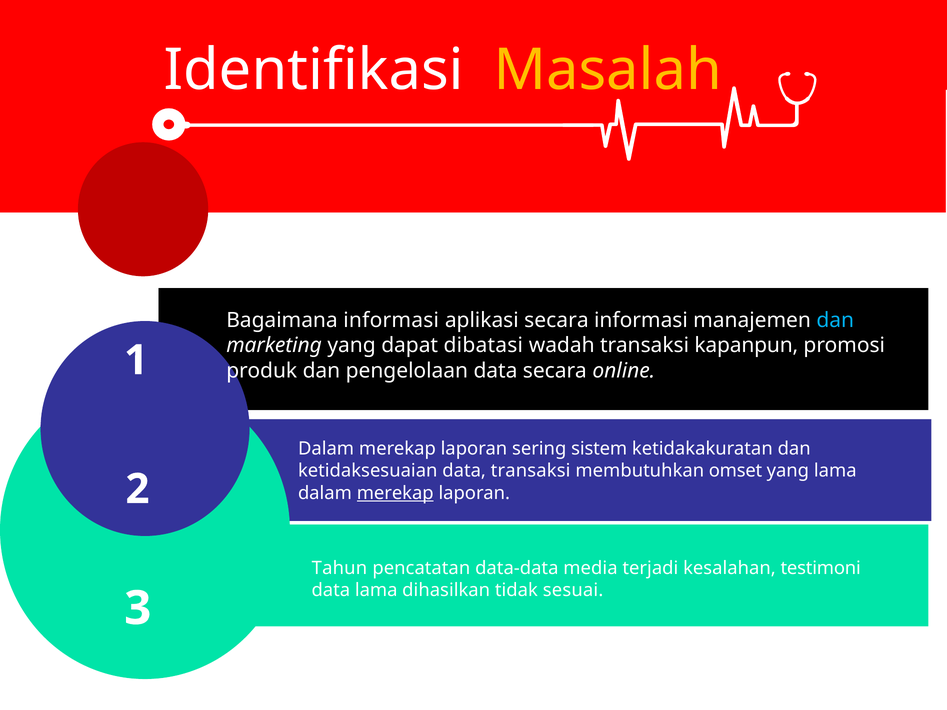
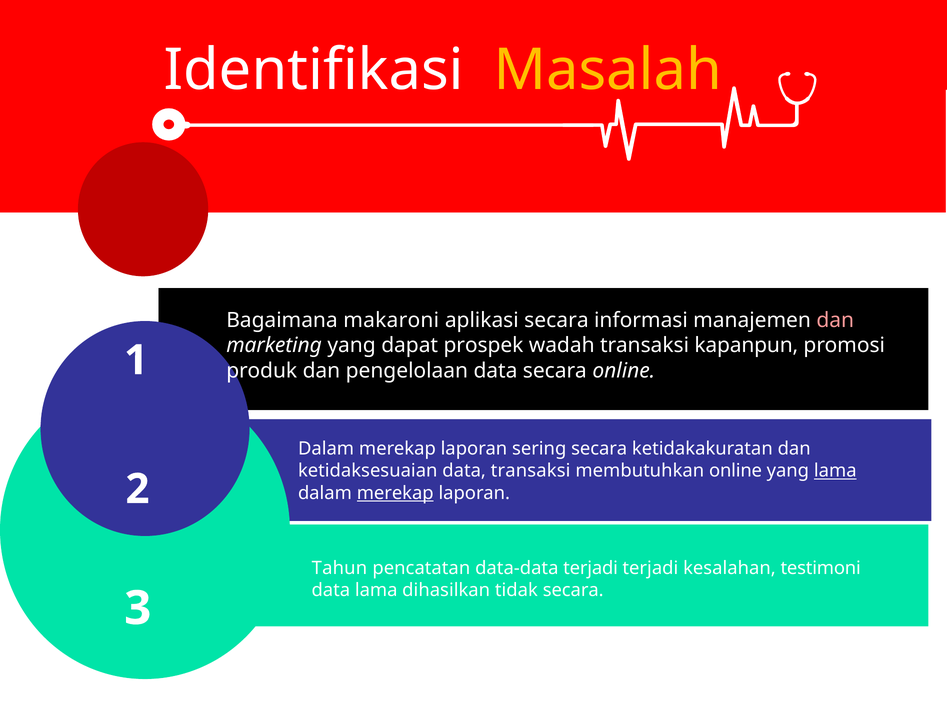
Bagaimana informasi: informasi -> makaroni (391, 320)
dan colour: light blue -> pink (835, 320)
dibatasi: dibatasi -> prospek (483, 346)
sering sistem: sistem -> secara (599, 449)
membutuhkan omset: omset -> online (736, 471)
lama underline: none -> present (835, 471)
data-data media: media -> terjadi (591, 568)
tidak sesuai: sesuai -> secara (573, 591)
